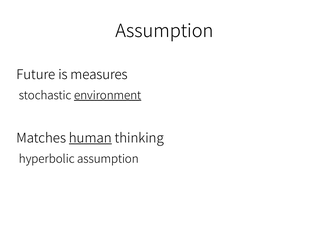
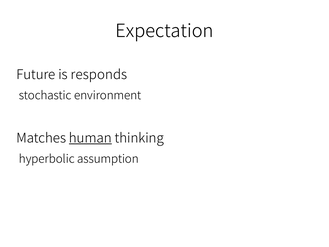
Assumption: Assumption -> Expectation (164, 31)
measures: measures -> responds (99, 75)
environment underline: present -> none (108, 95)
